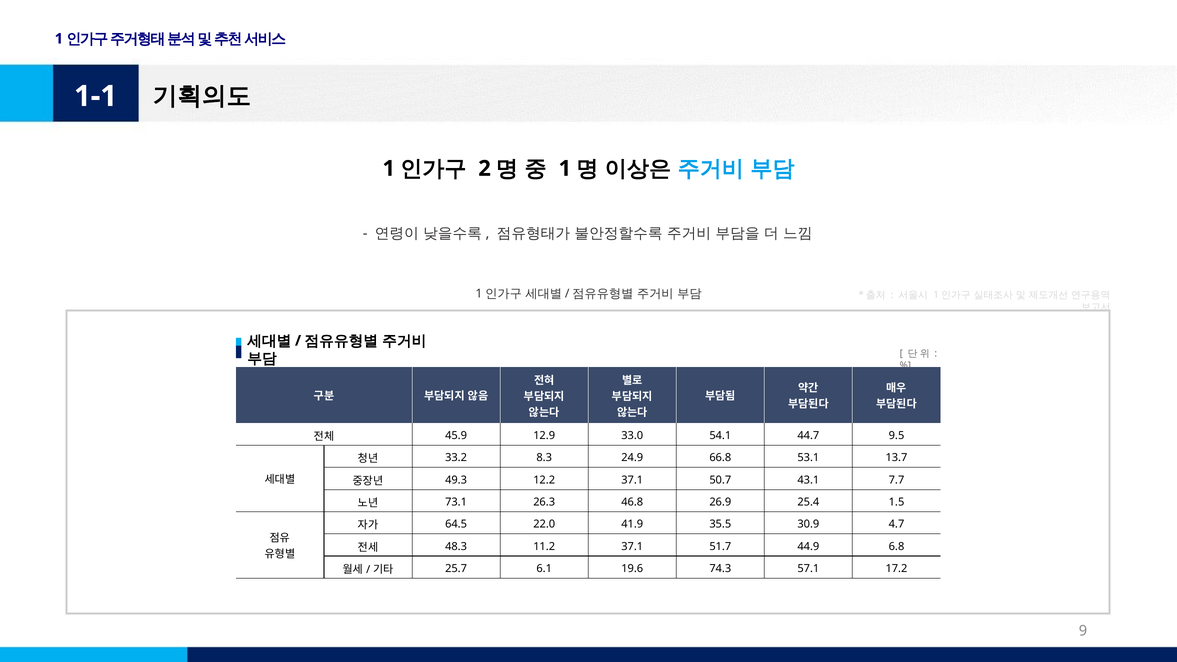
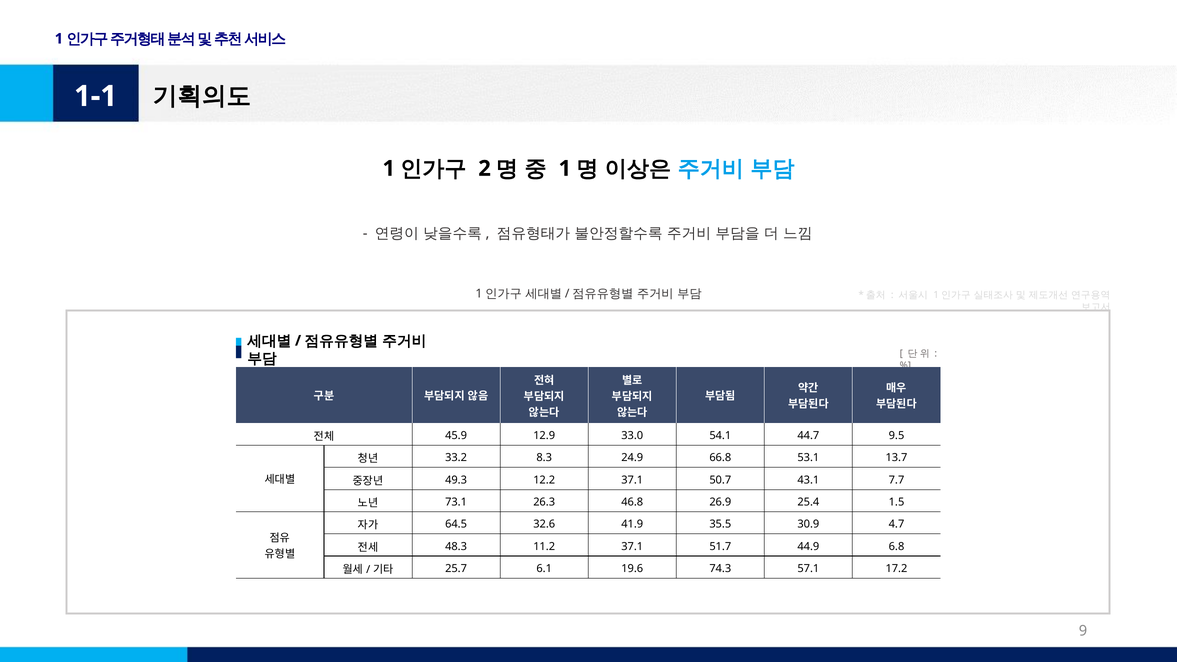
22.0: 22.0 -> 32.6 (544, 524)
